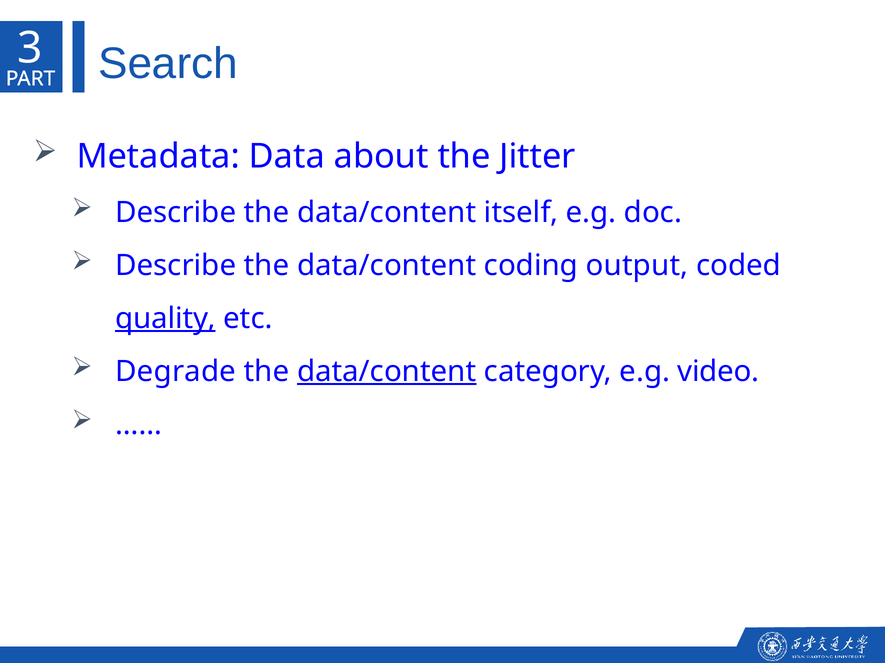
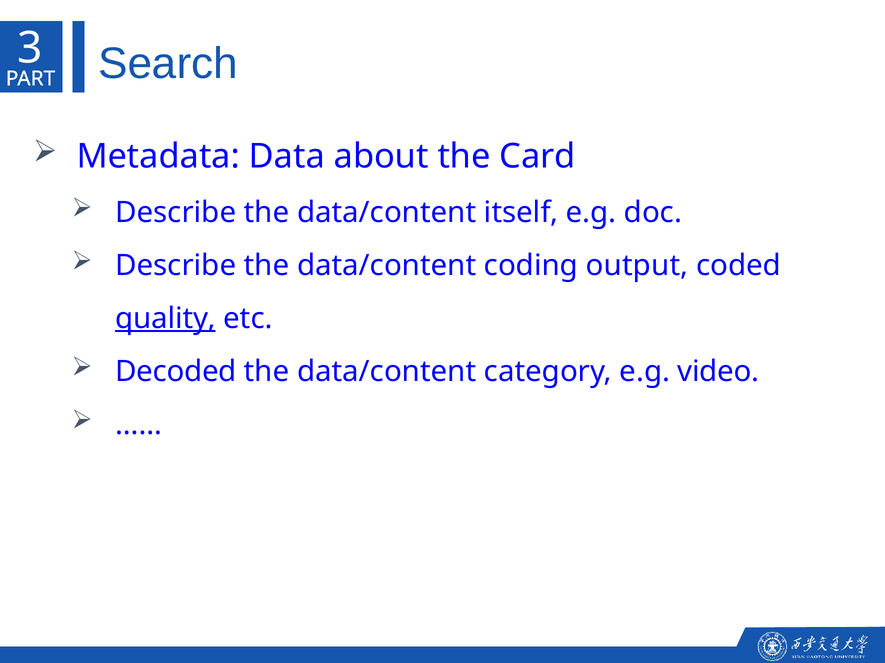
Jitter: Jitter -> Card (538, 157)
Degrade: Degrade -> Decoded (176, 372)
data/content underline: present -> none (387, 372)
